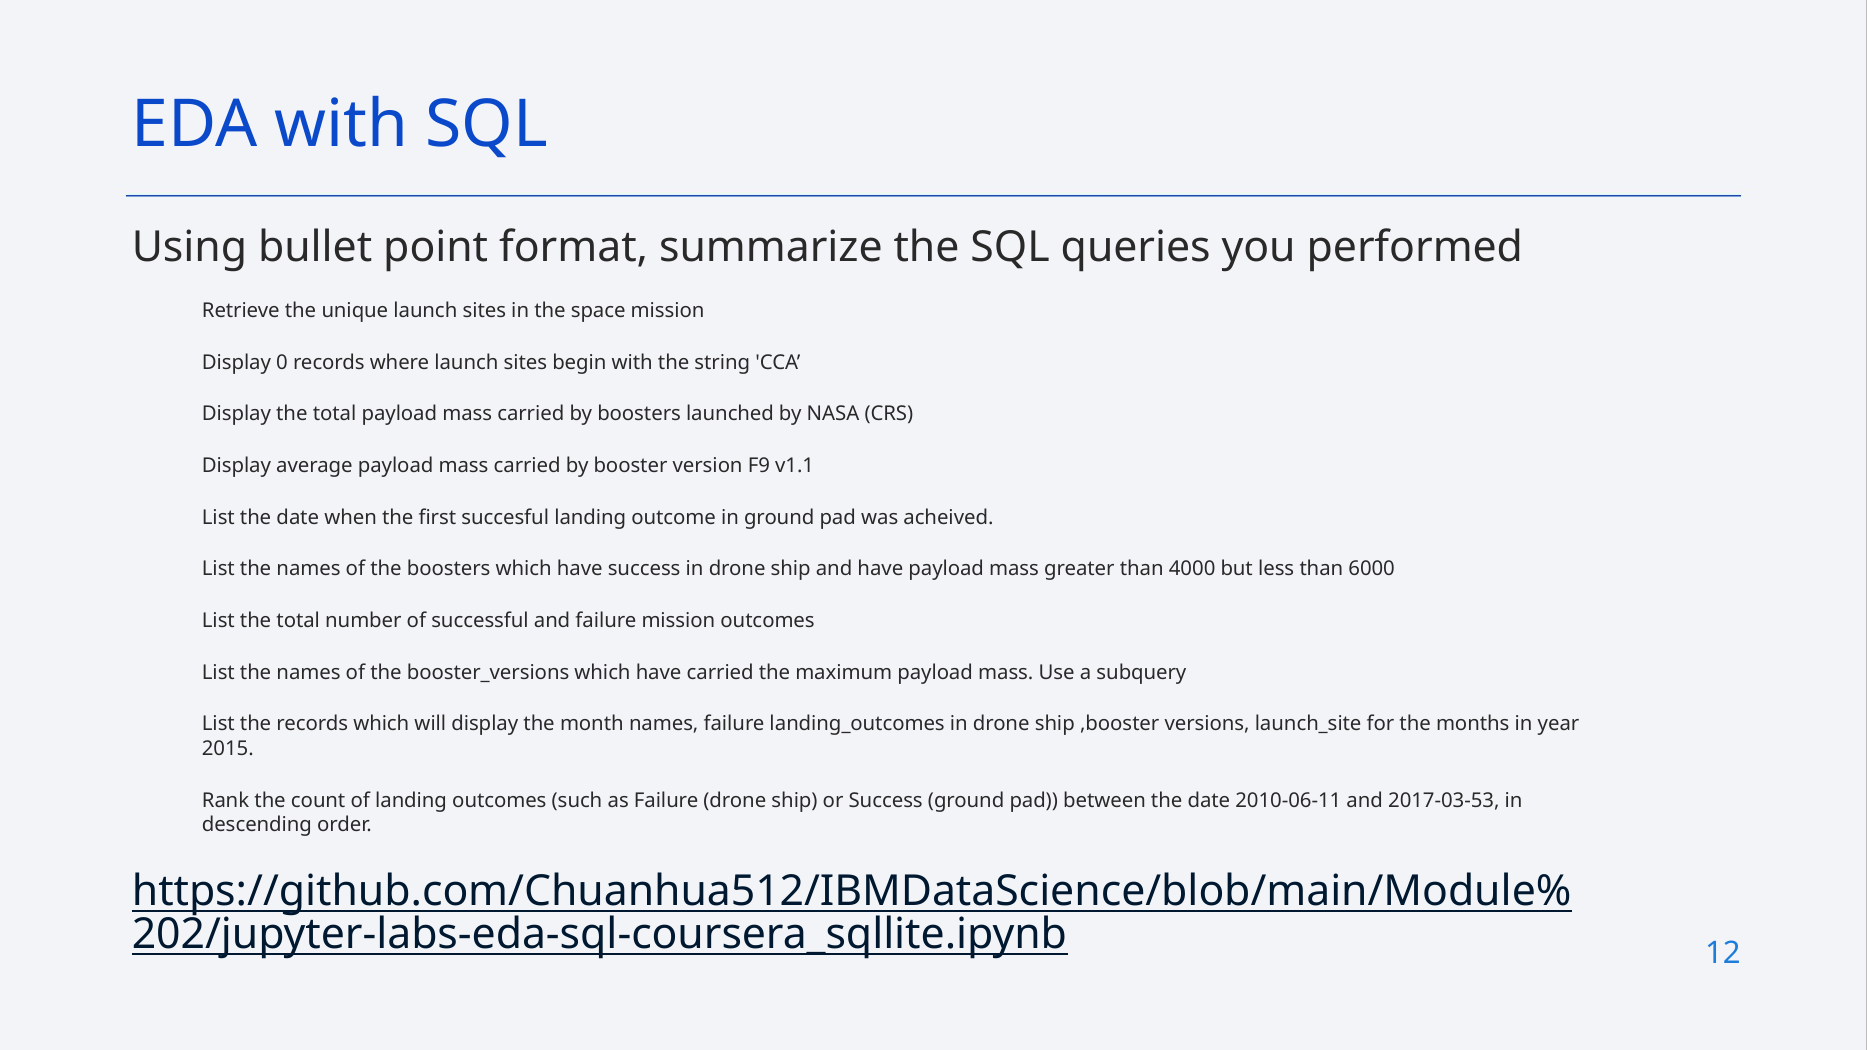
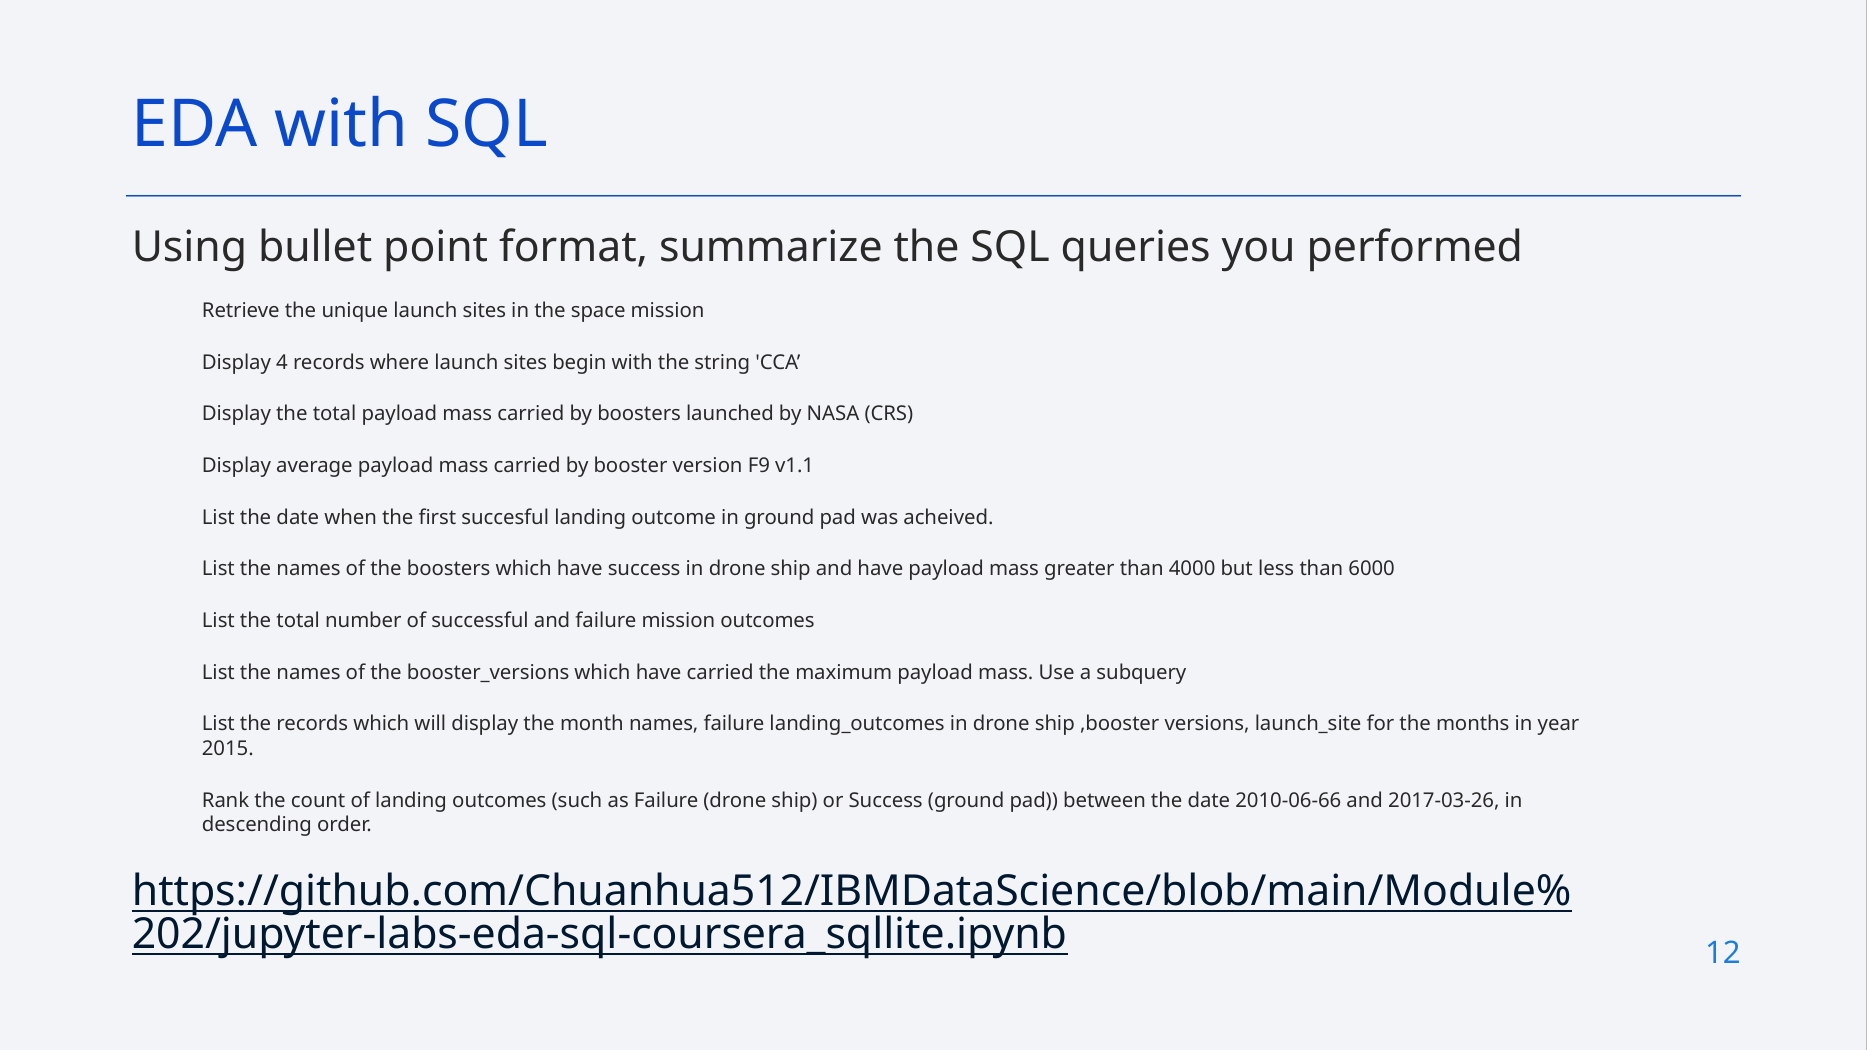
0: 0 -> 4 (282, 362)
2010-06-11: 2010-06-11 -> 2010-06-66 (1288, 801)
2017-03-53: 2017-03-53 -> 2017-03-26 (1444, 801)
